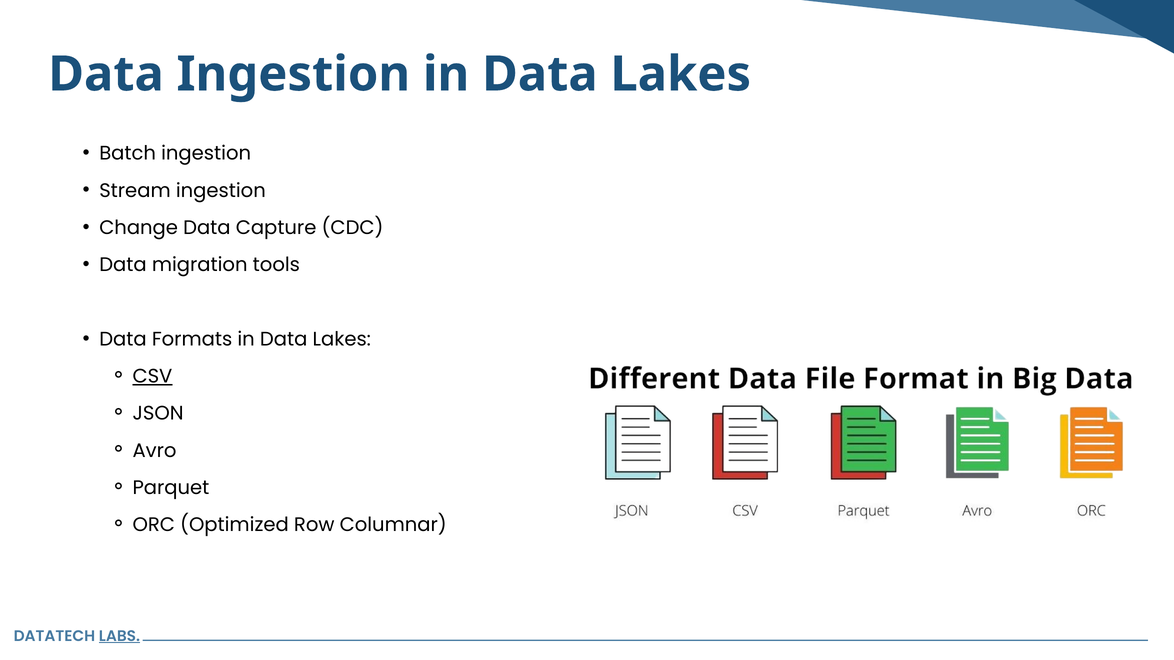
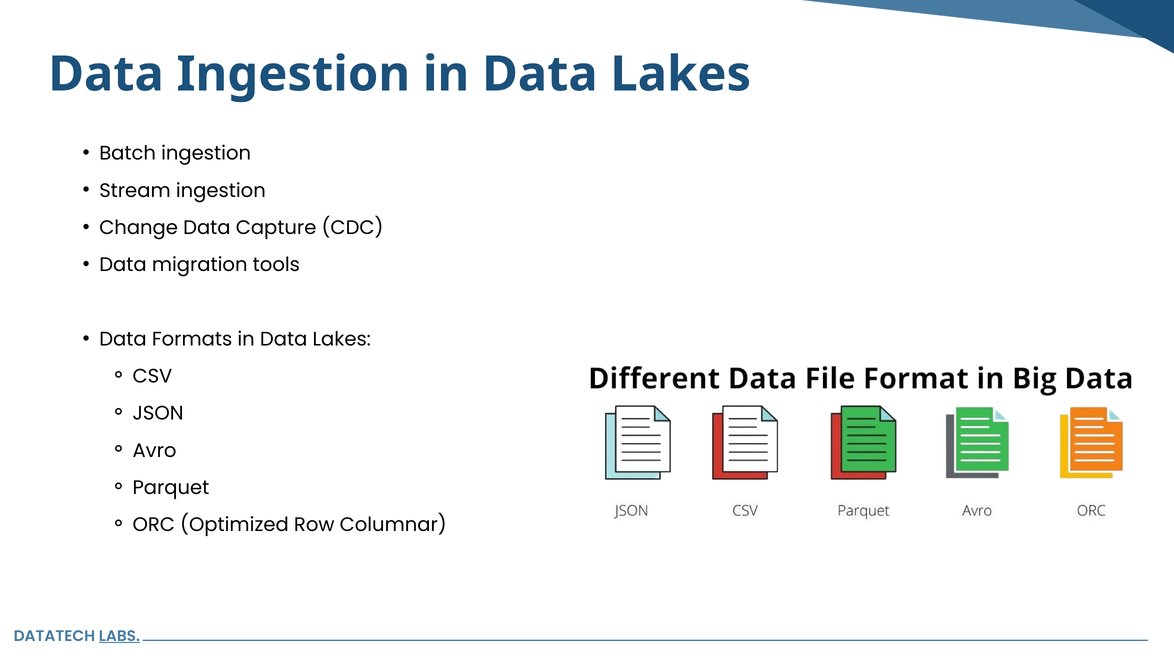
CSV underline: present -> none (152, 377)
